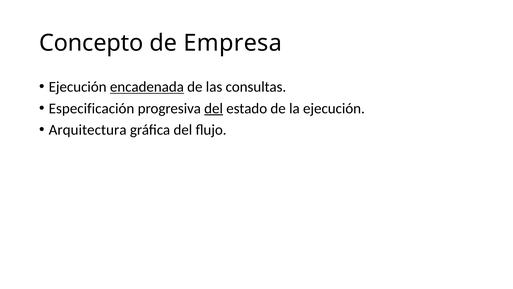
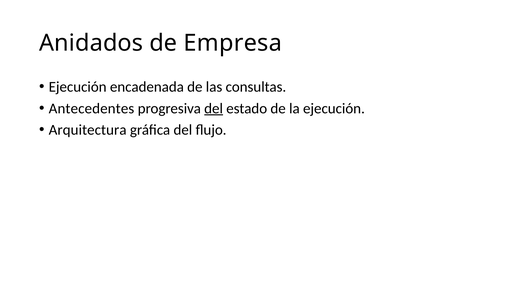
Concepto: Concepto -> Anidados (91, 43)
encadenada underline: present -> none (147, 87)
Especificación: Especificación -> Antecedentes (91, 108)
